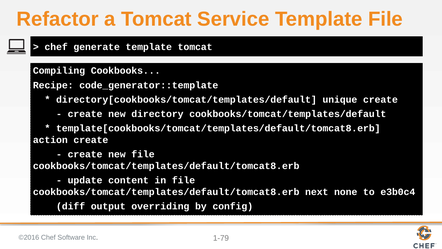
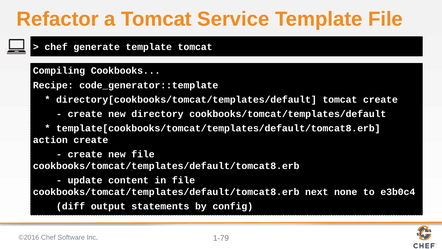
directory[cookbooks/tomcat/templates/default unique: unique -> tomcat (340, 99)
overriding: overriding -> statements (160, 206)
